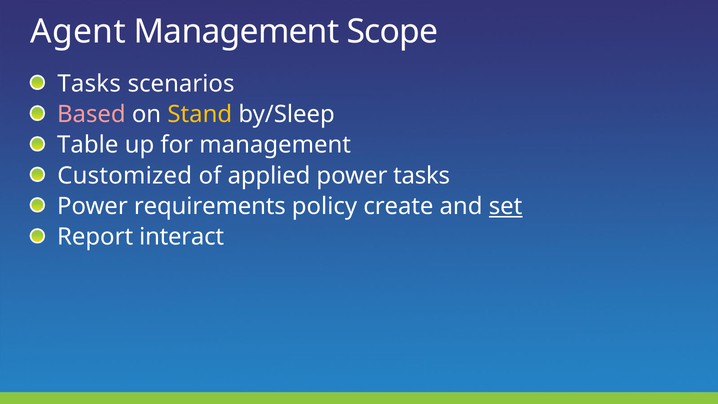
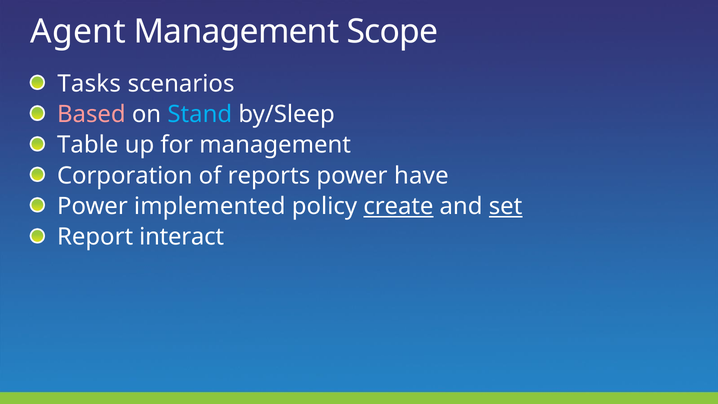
Stand colour: yellow -> light blue (200, 114)
Customized: Customized -> Corporation (125, 176)
applied: applied -> reports (269, 176)
power tasks: tasks -> have (421, 176)
requirements: requirements -> implemented (210, 206)
create underline: none -> present (398, 206)
